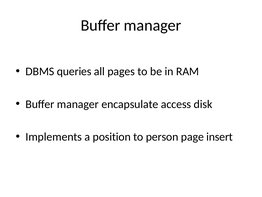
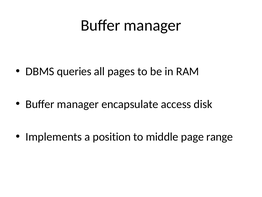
person: person -> middle (162, 137)
insert: insert -> range (220, 137)
